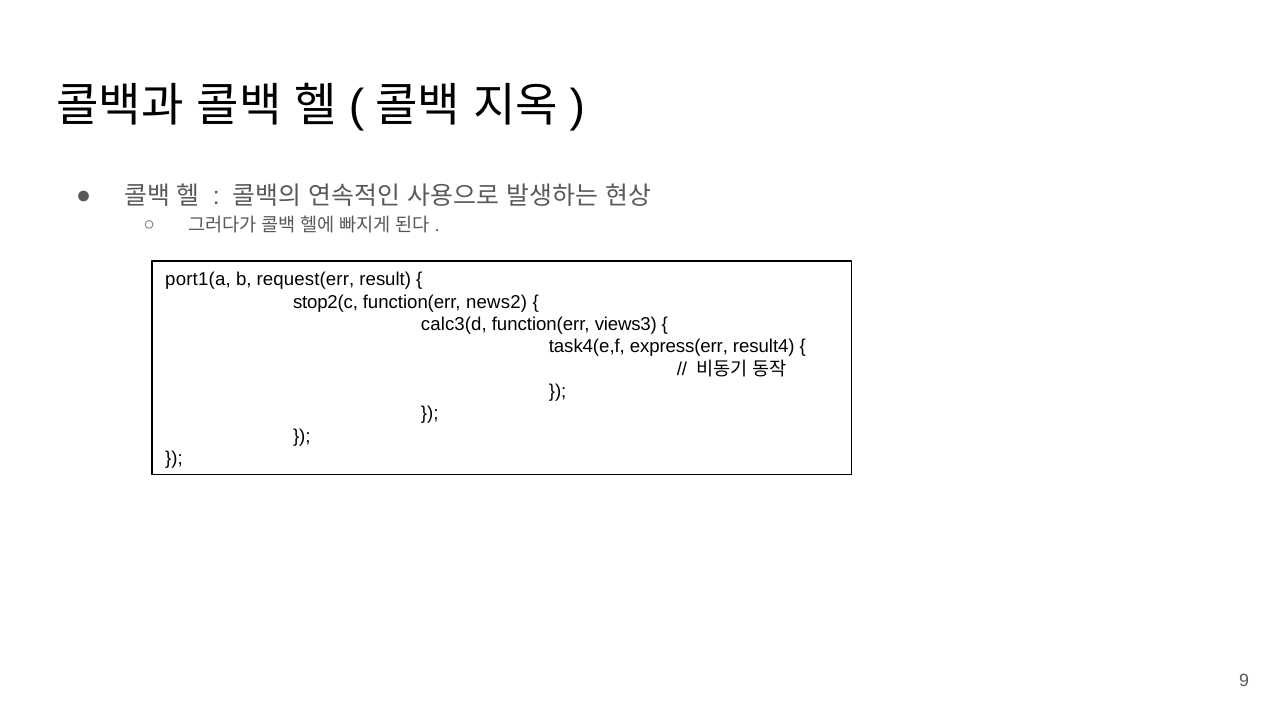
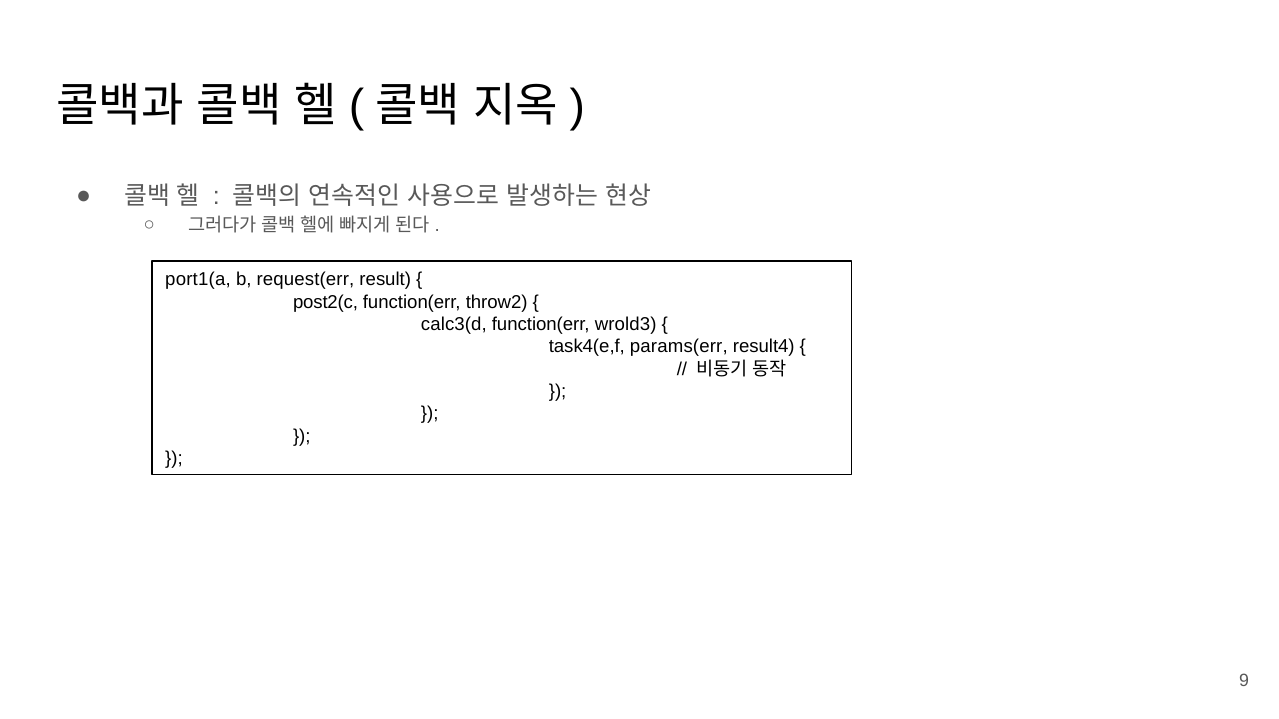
stop2(c: stop2(c -> post2(c (326, 302)
news2: news2 -> throw2 (497, 302)
views3: views3 -> wrold3 (626, 324)
express(err: express(err -> params(err (679, 347)
